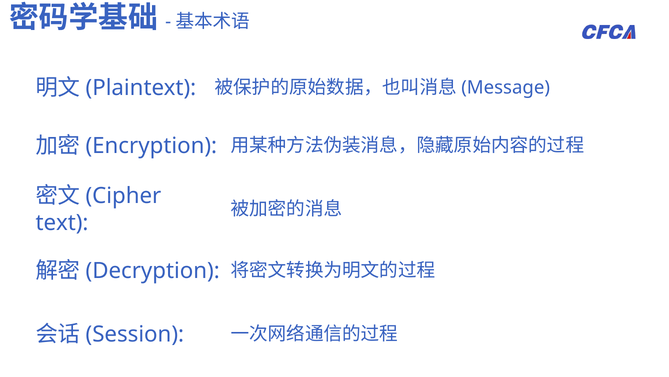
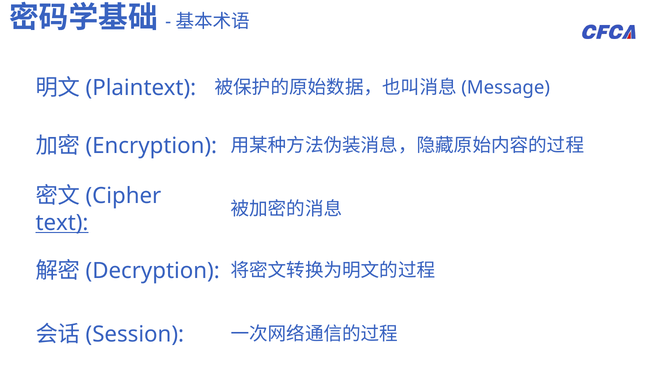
text underline: none -> present (62, 222)
